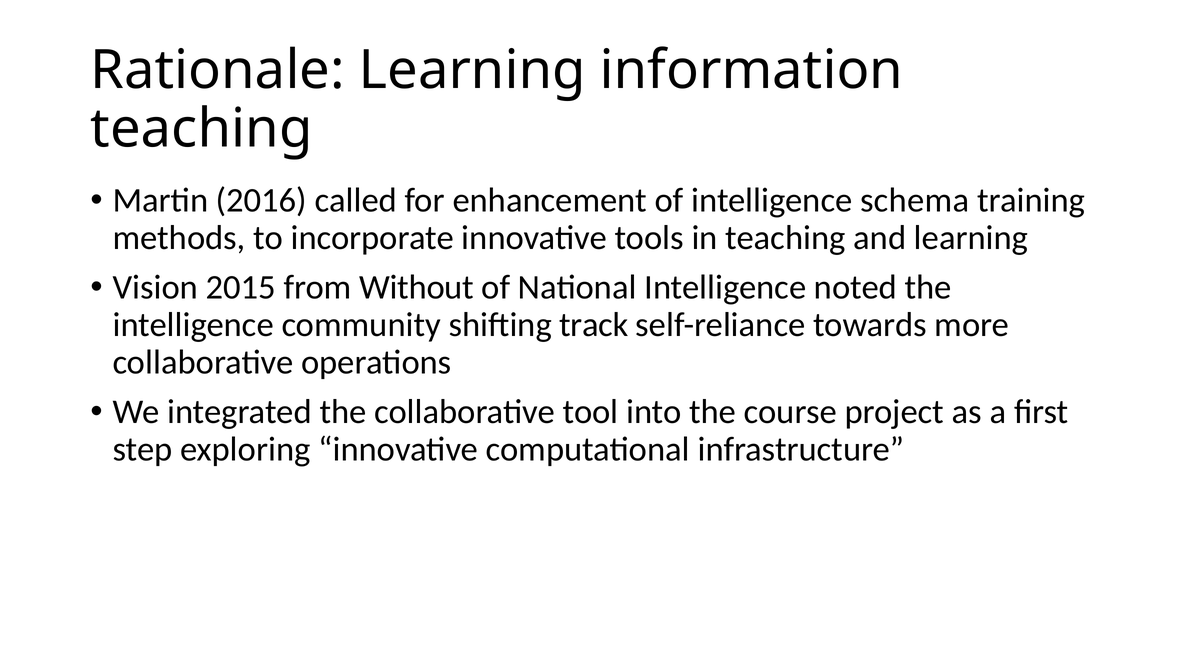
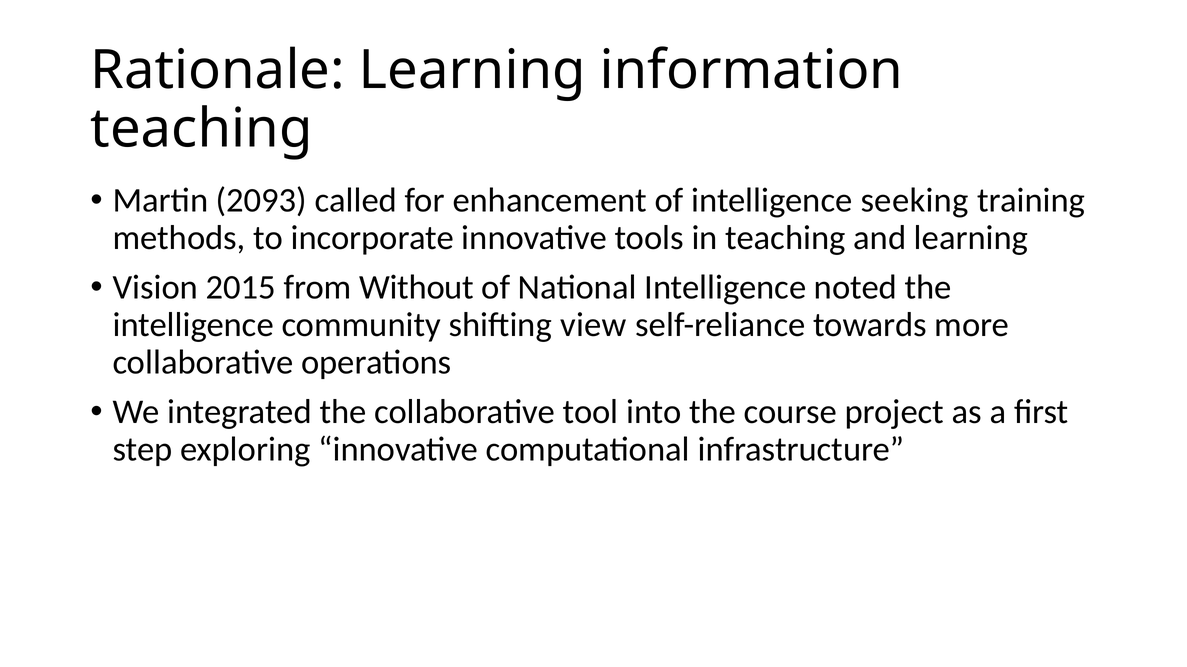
2016: 2016 -> 2093 (261, 201)
schema: schema -> seeking (915, 201)
track: track -> view (593, 325)
